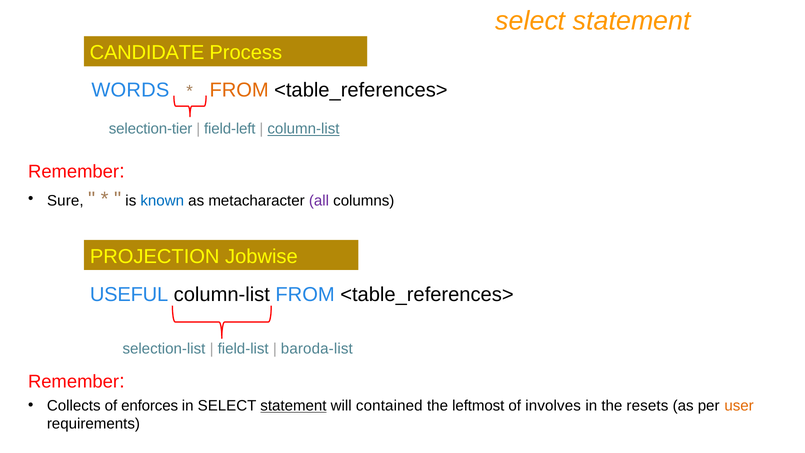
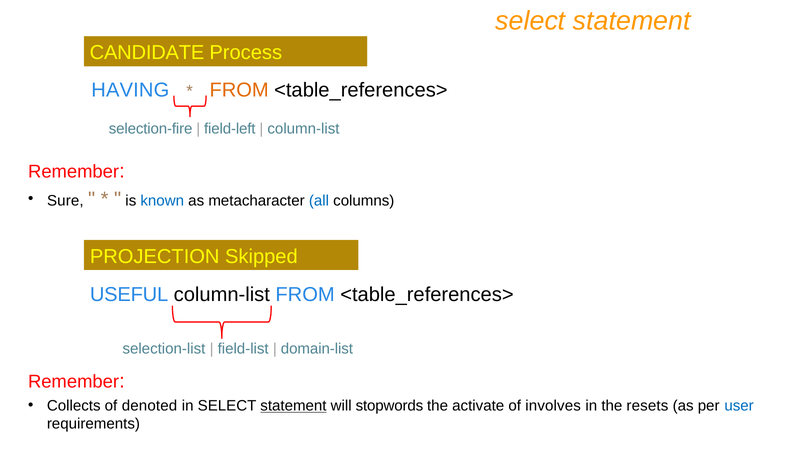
WORDS: WORDS -> HAVING (130, 90)
selection-tier: selection-tier -> selection-fire (151, 129)
column-list underline: present -> none (303, 129)
all colour: purple -> blue (319, 201)
Jobwise: Jobwise -> Skipped (261, 256)
baroda-list: baroda-list -> domain-list (317, 349)
enforces: enforces -> denoted (149, 406)
contained: contained -> stopwords (389, 406)
leftmost: leftmost -> activate (478, 406)
user colour: orange -> blue (739, 406)
